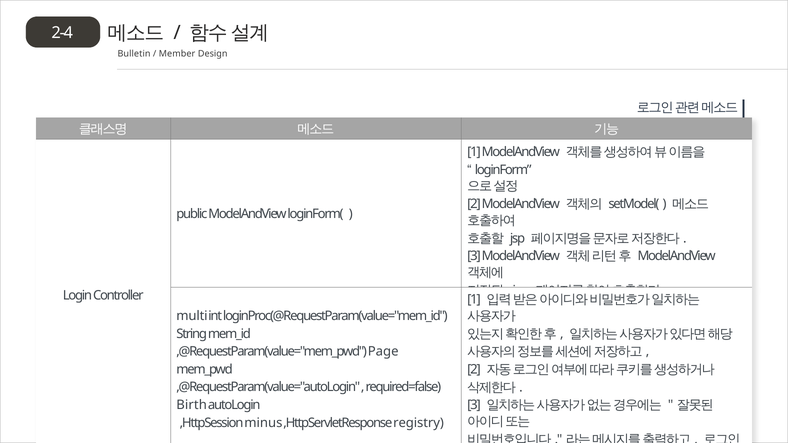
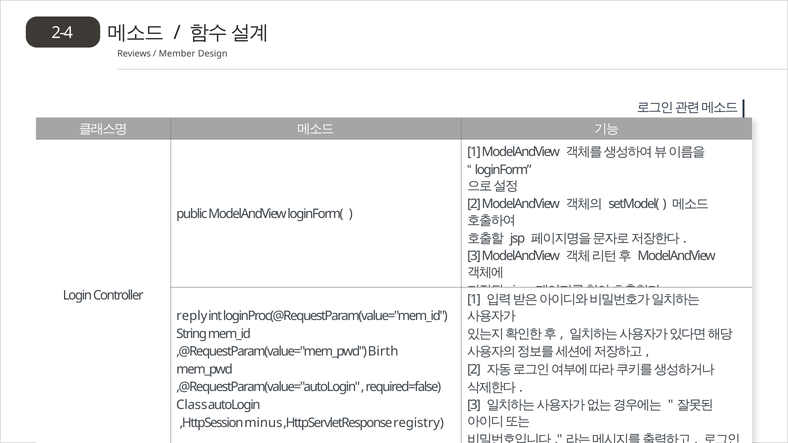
Bulletin: Bulletin -> Reviews (134, 54)
multi: multi -> reply (192, 316)
Page: Page -> Birth (383, 352)
Birth: Birth -> Class (192, 405)
